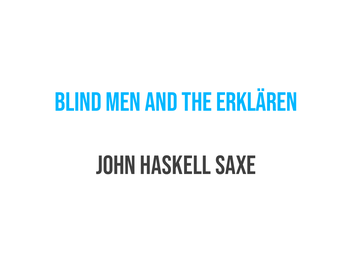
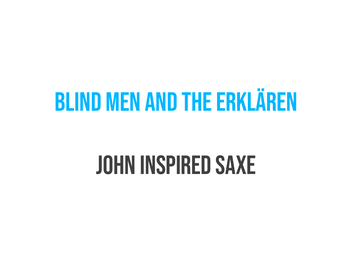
Haskell: Haskell -> Inspired (176, 166)
